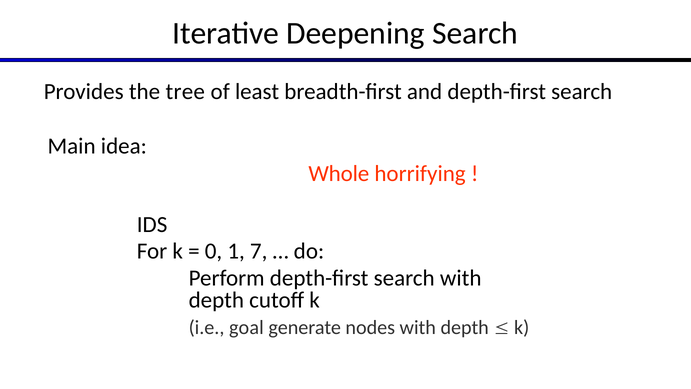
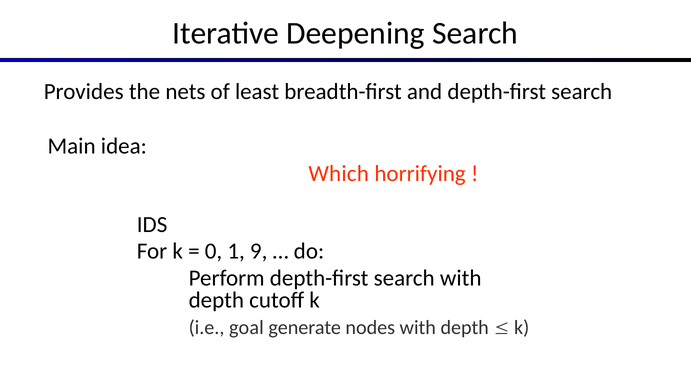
tree: tree -> nets (185, 92)
Whole: Whole -> Which (339, 173)
7: 7 -> 9 (259, 251)
